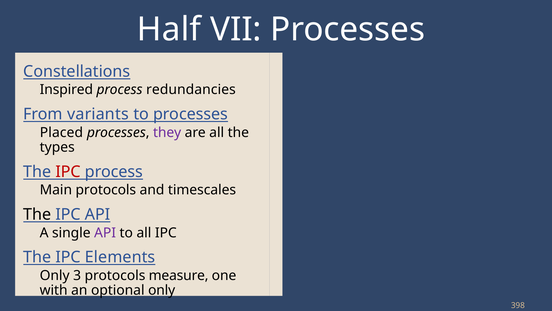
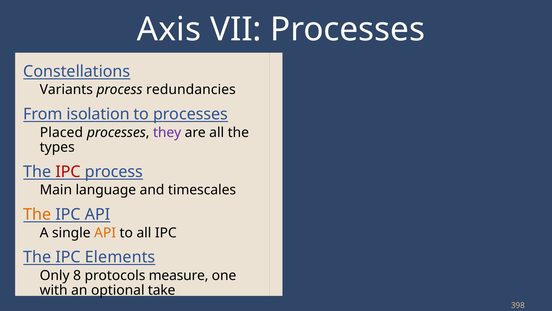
Half: Half -> Axis (169, 29)
Inspired: Inspired -> Variants (66, 90)
variants: variants -> isolation (98, 114)
Main protocols: protocols -> language (106, 190)
The colour: black -> orange (37, 214)
API colour: purple -> orange (105, 232)
3: 3 -> 8 (77, 275)
optional only: only -> take (162, 290)
